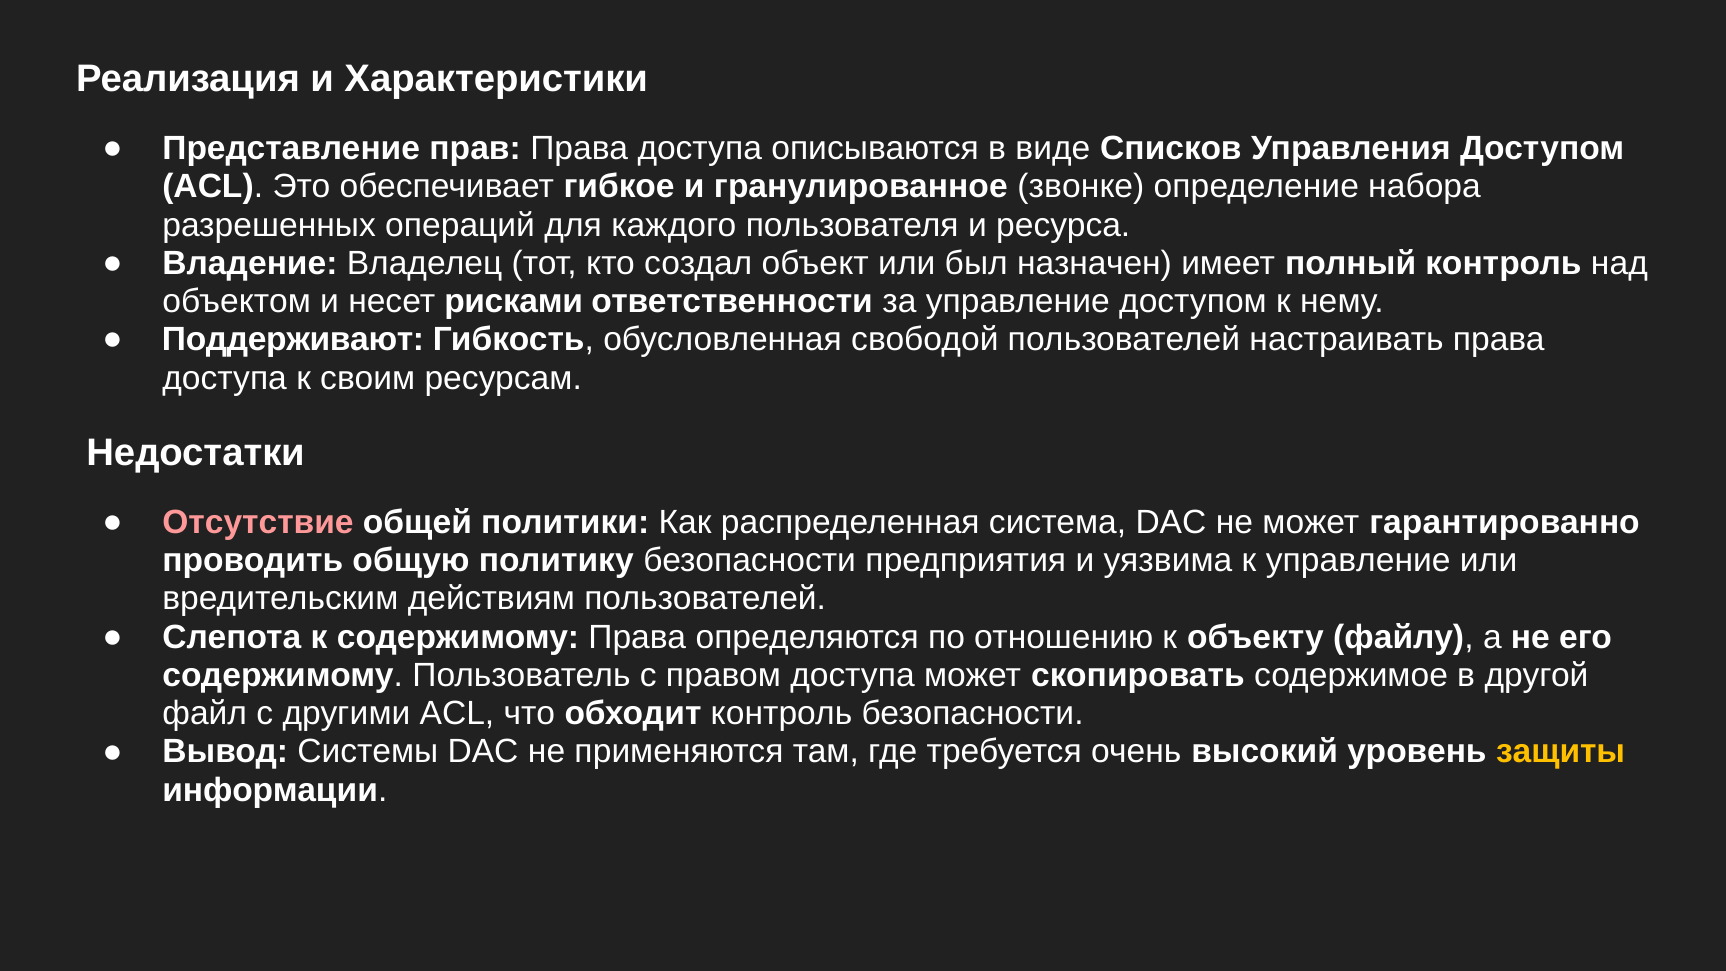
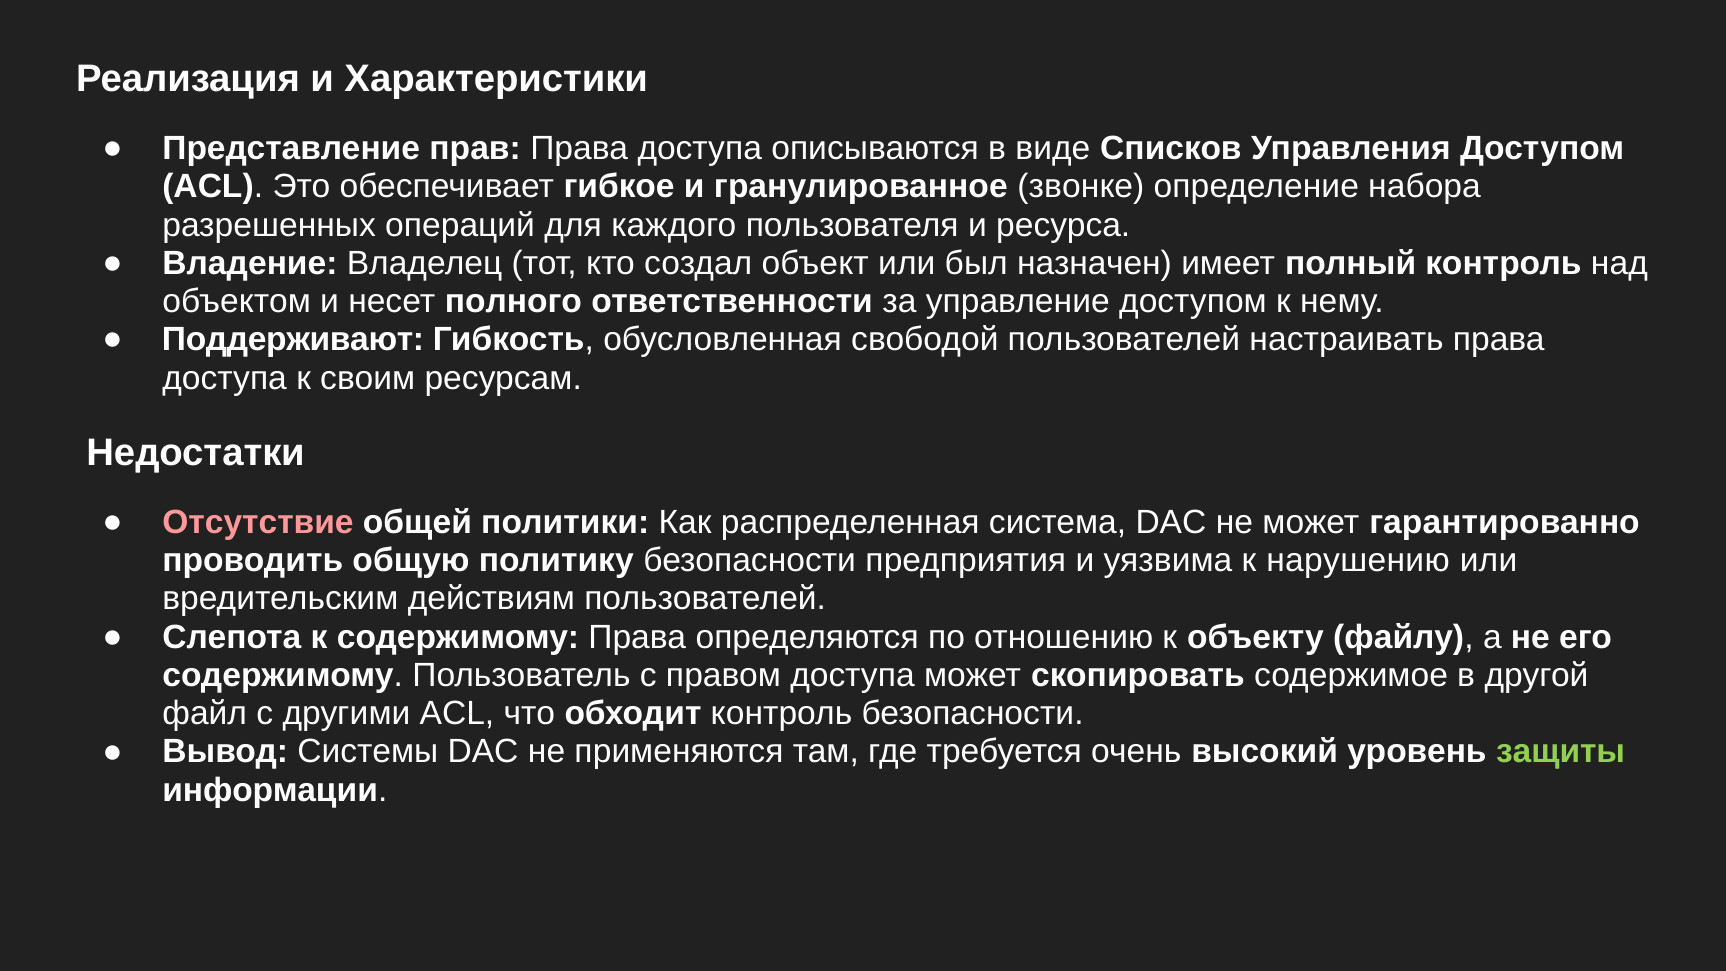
рисками: рисками -> полного (513, 301)
к управление: управление -> нарушению (1358, 560)
защиты colour: yellow -> light green (1561, 752)
